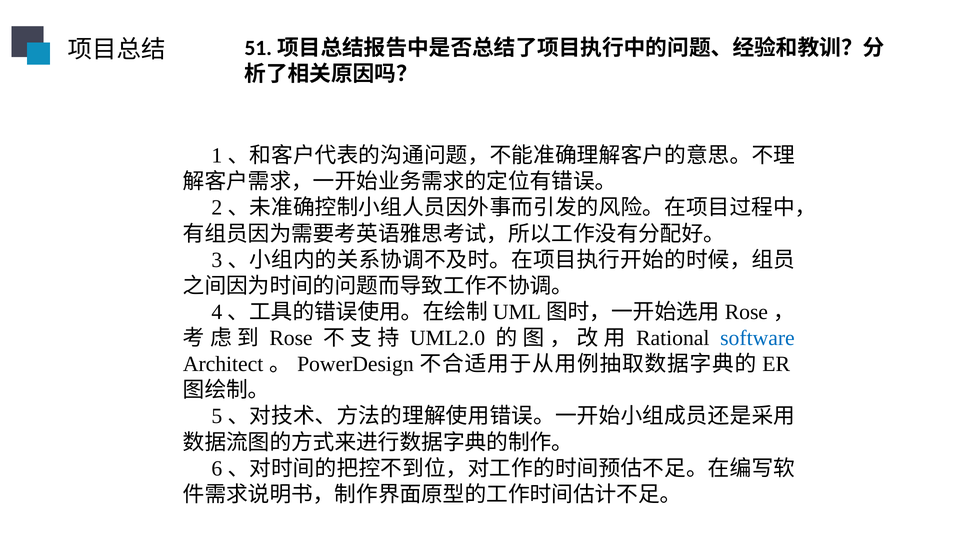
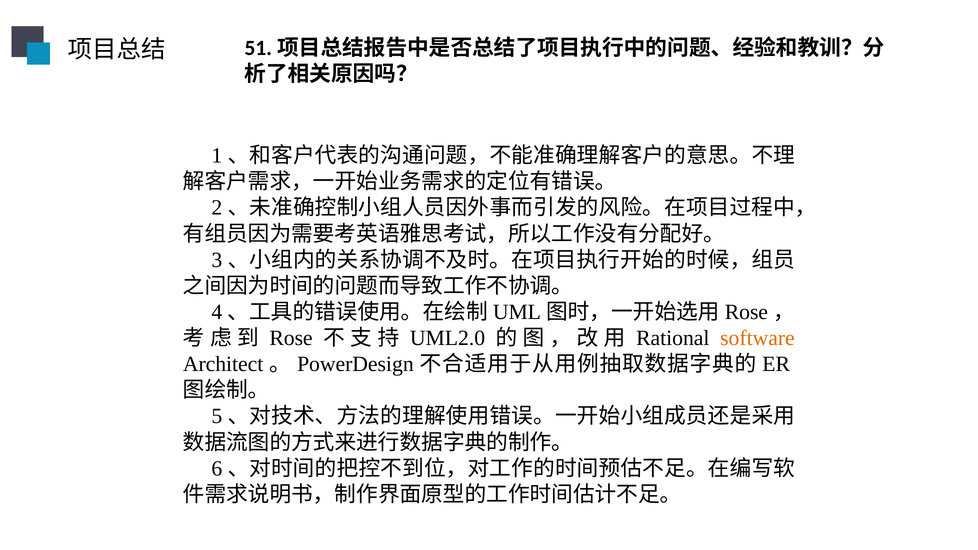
software colour: blue -> orange (757, 338)
